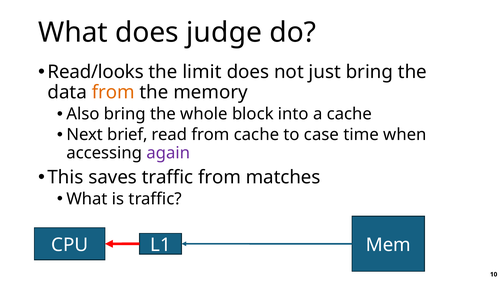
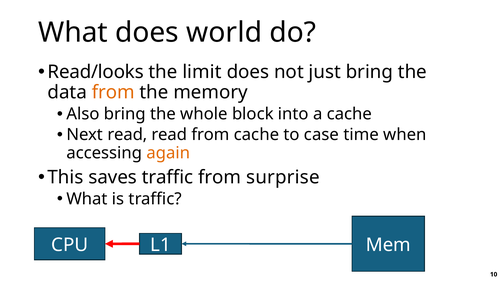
judge: judge -> world (224, 33)
Next brief: brief -> read (127, 135)
again colour: purple -> orange (168, 153)
matches: matches -> surprise (283, 177)
